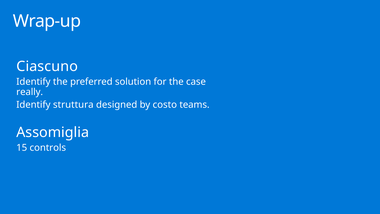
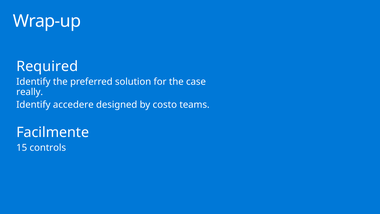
Ciascuno: Ciascuno -> Required (47, 66)
struttura: struttura -> accedere (73, 105)
Assomiglia: Assomiglia -> Facilmente (53, 132)
